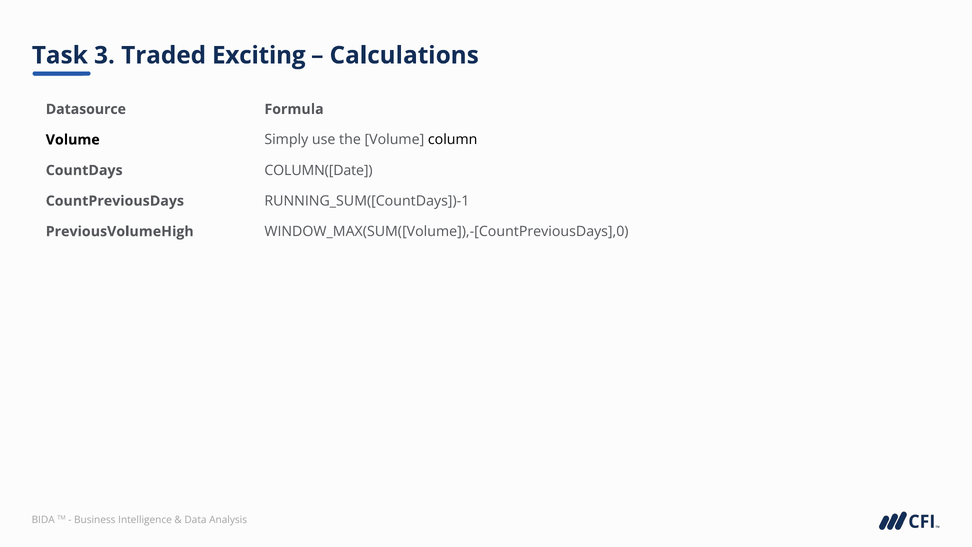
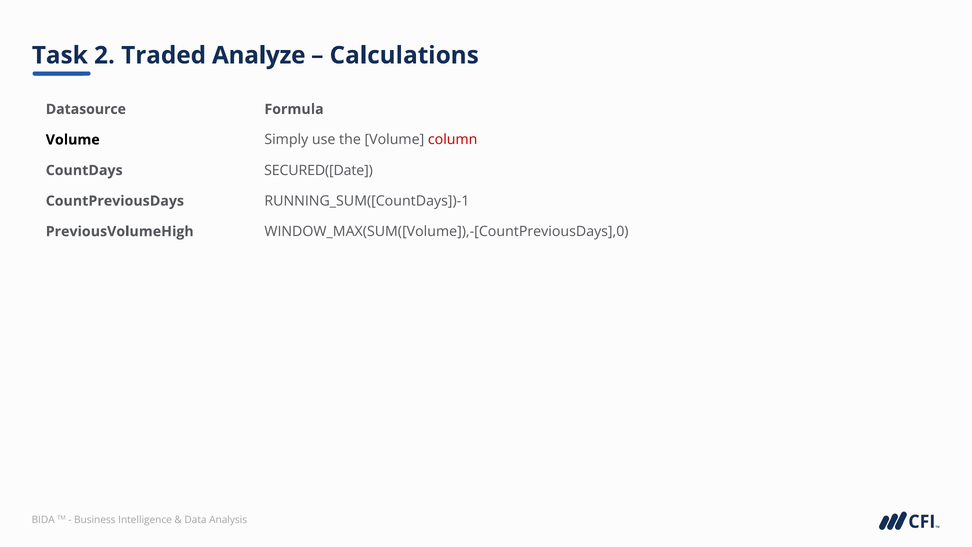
3: 3 -> 2 (104, 55)
Exciting: Exciting -> Analyze (259, 55)
column colour: black -> red (453, 140)
COLUMN([Date: COLUMN([Date -> SECURED([Date (319, 170)
